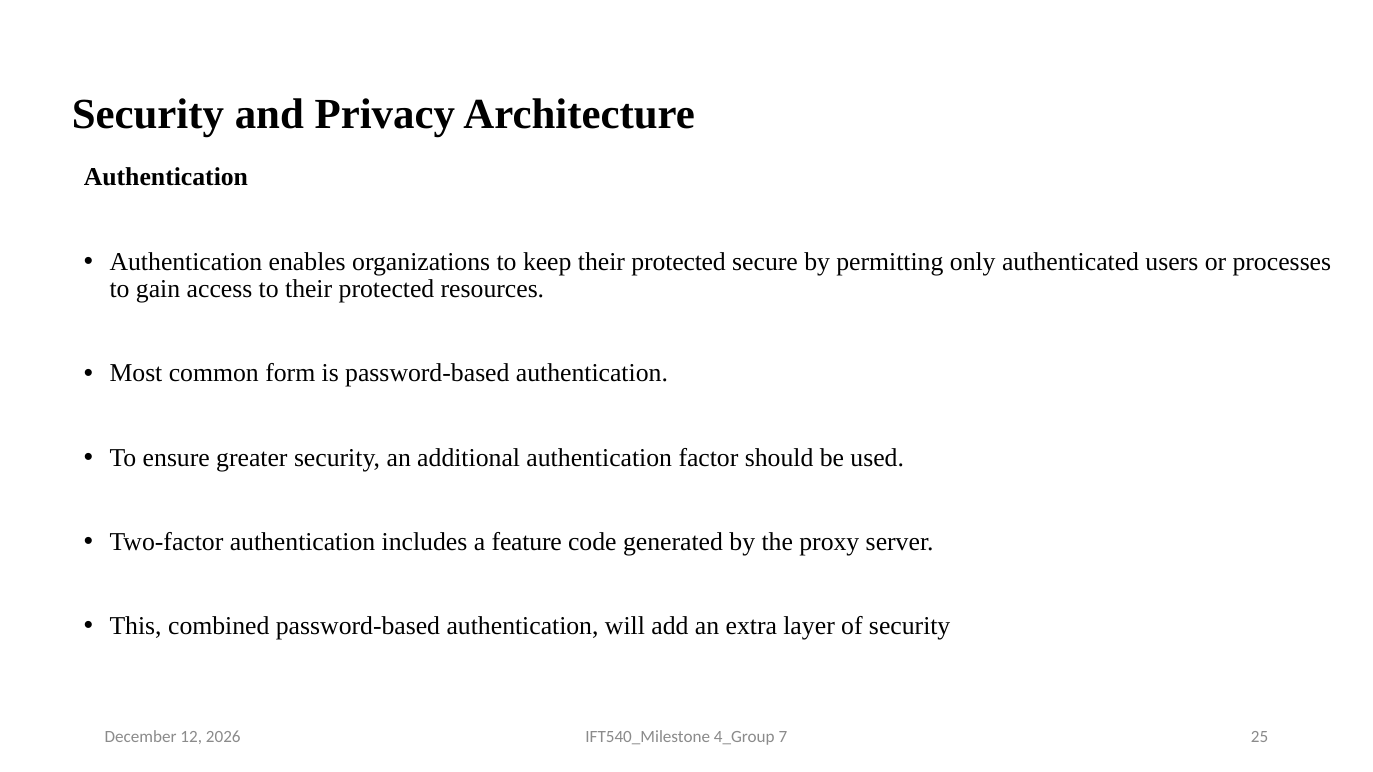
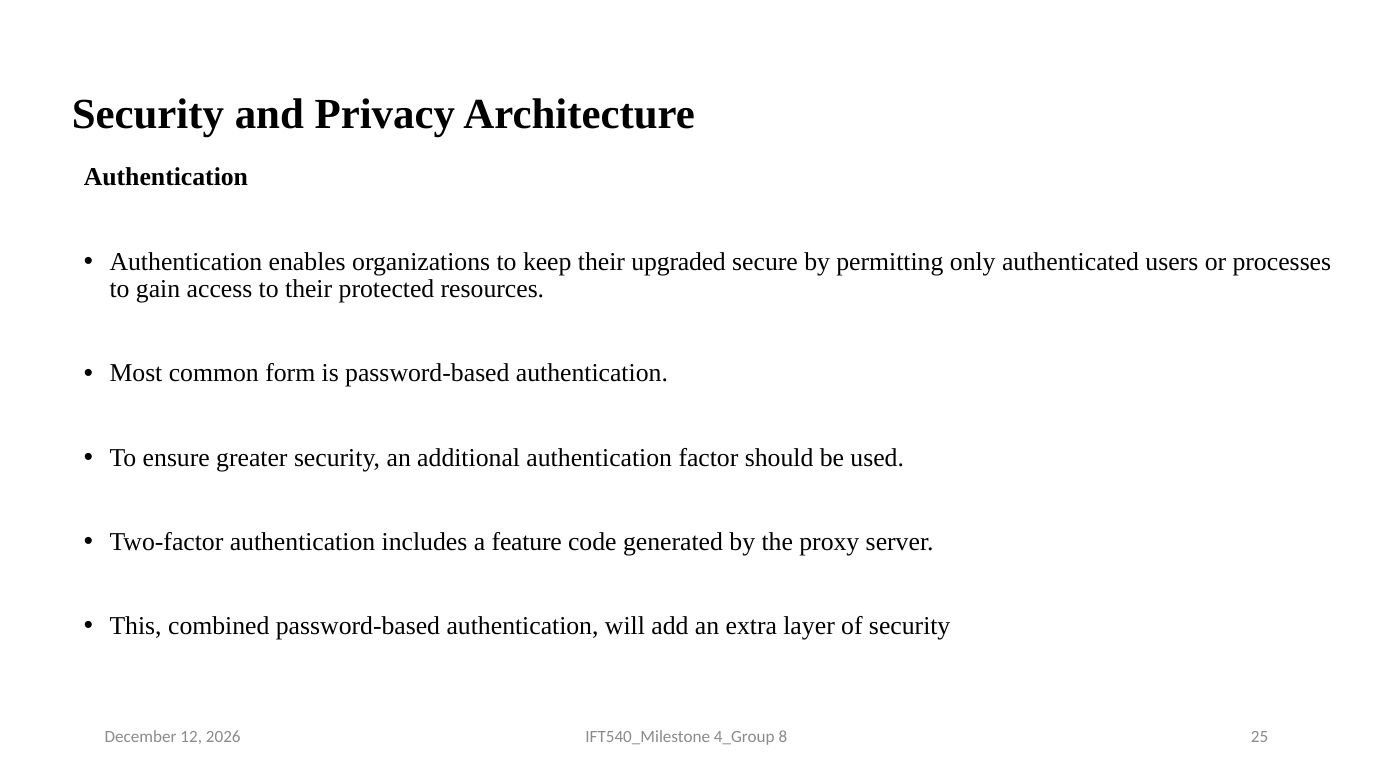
keep their protected: protected -> upgraded (679, 262)
7: 7 -> 8 (783, 737)
